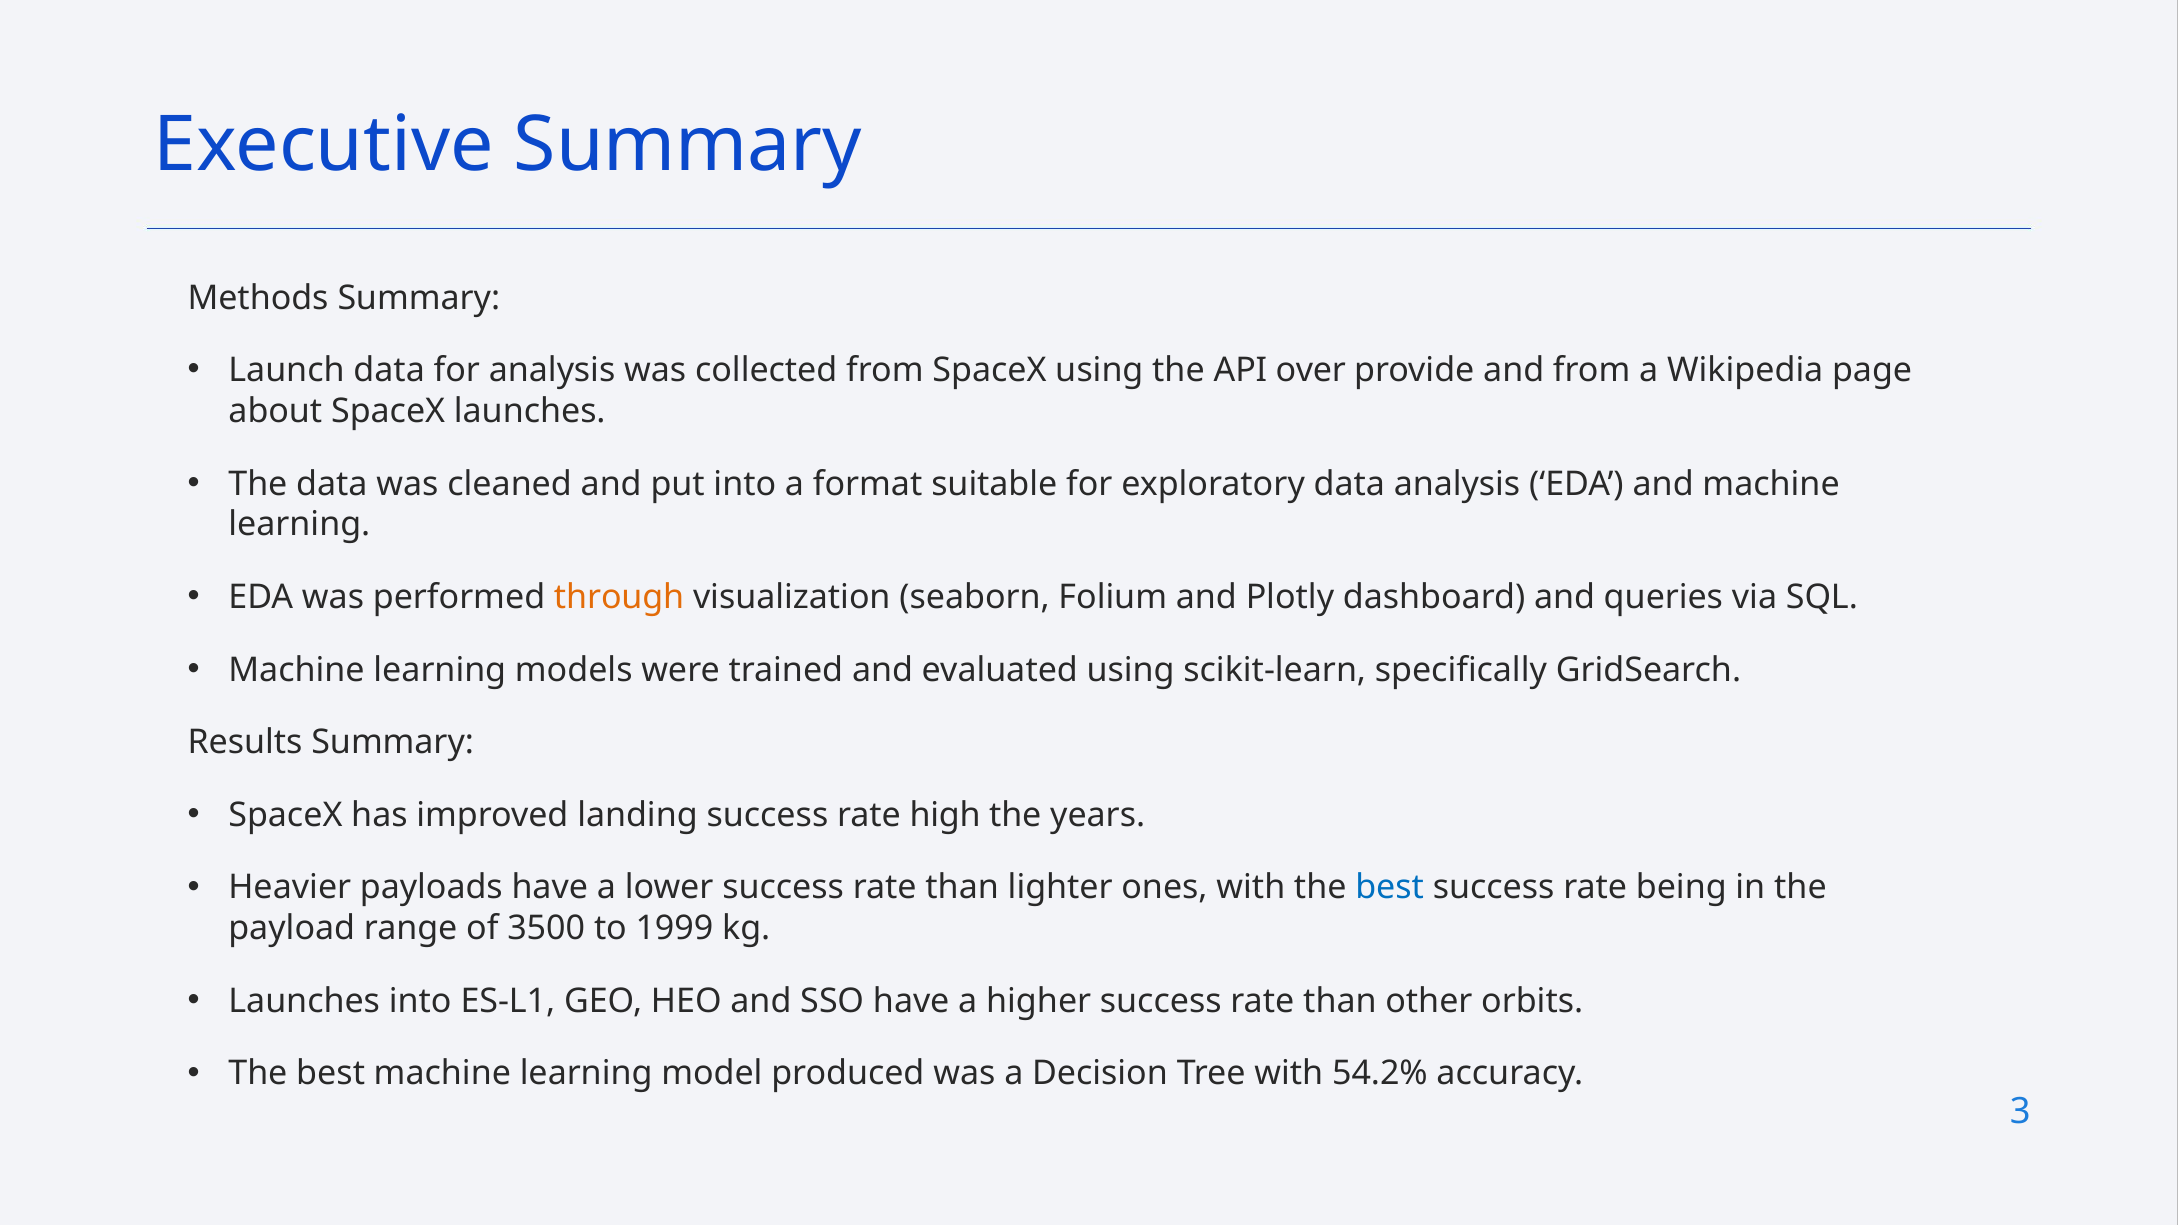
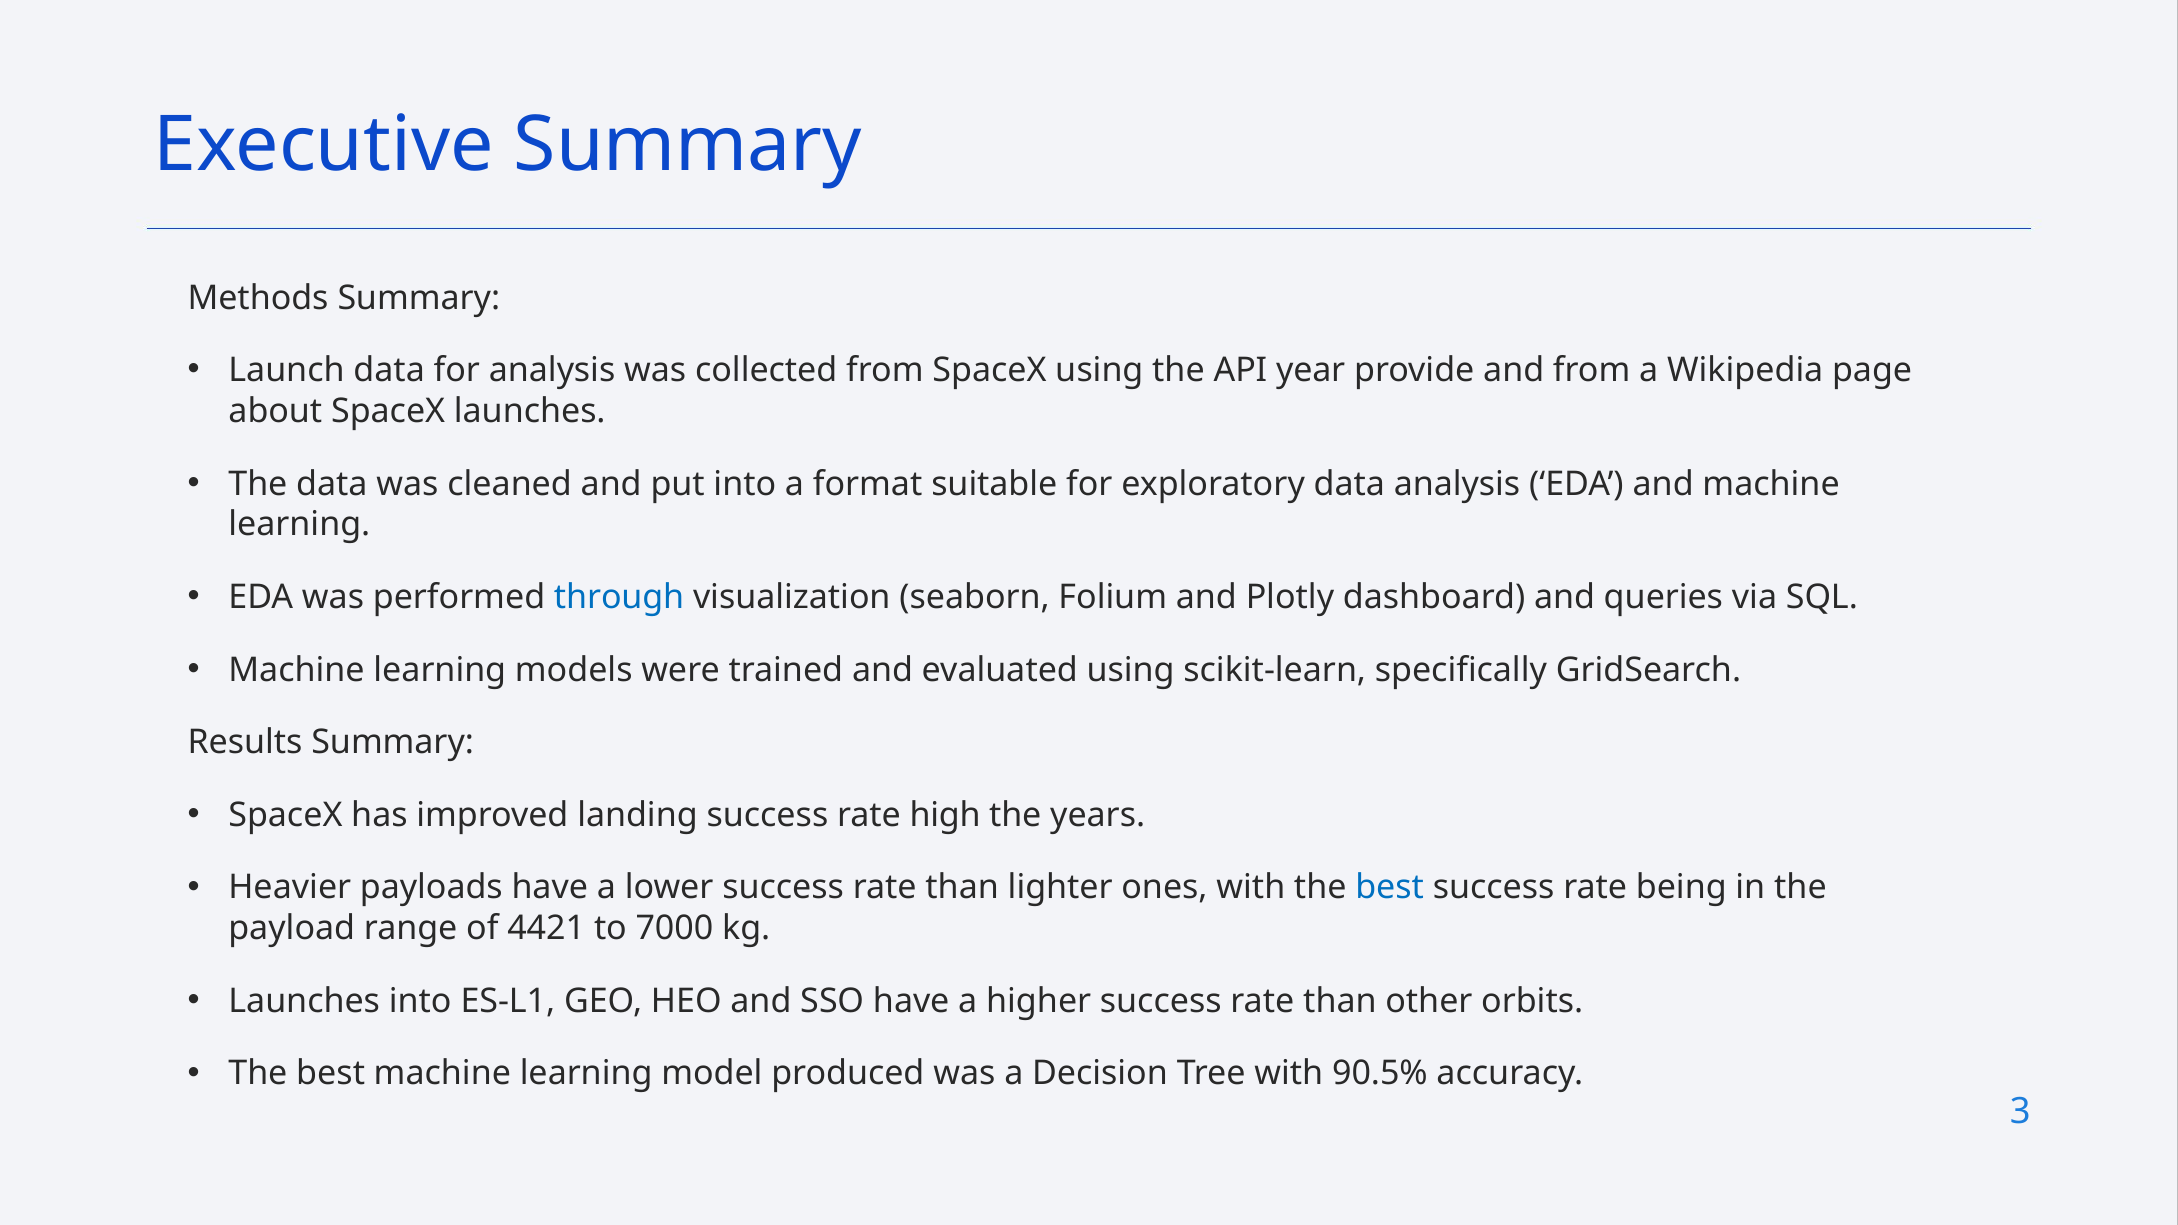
over: over -> year (1311, 370)
through colour: orange -> blue (619, 597)
3500: 3500 -> 4421 (546, 929)
1999: 1999 -> 7000 (674, 929)
54.2%: 54.2% -> 90.5% (1380, 1074)
